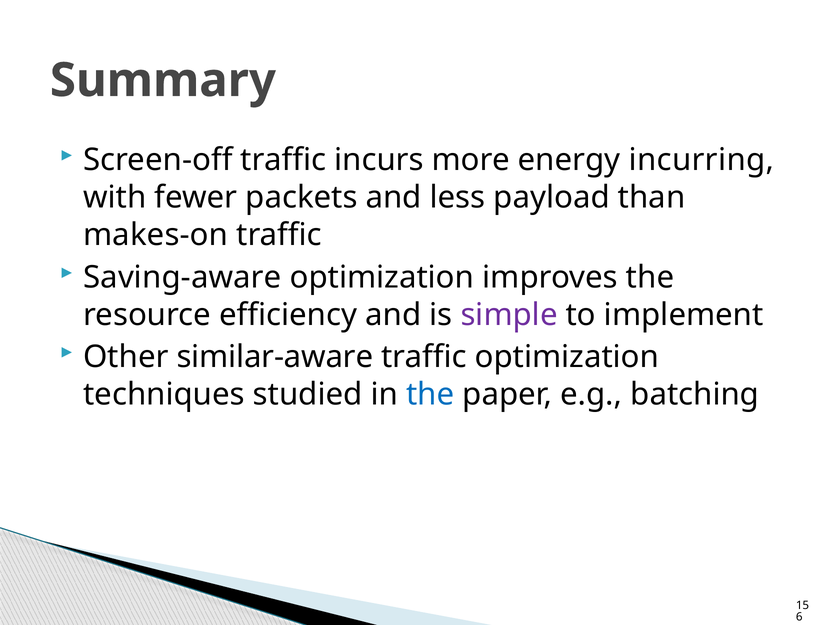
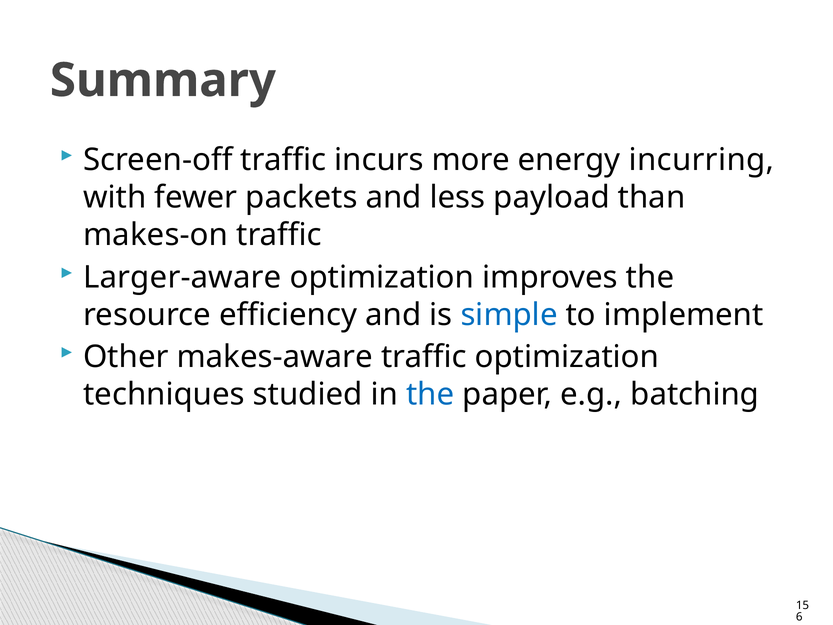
Saving-aware: Saving-aware -> Larger-aware (182, 277)
simple colour: purple -> blue (509, 315)
similar-aware: similar-aware -> makes-aware (275, 357)
